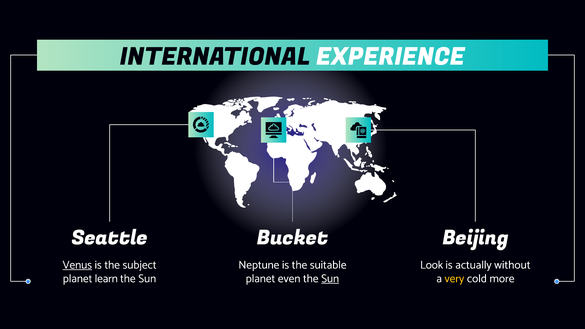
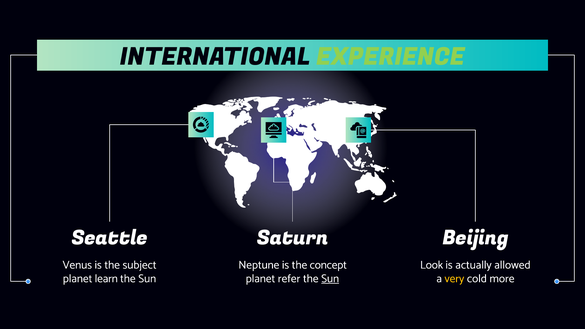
EXPERIENCE colour: white -> light green (391, 57)
Bucket: Bucket -> Saturn (293, 238)
Venus underline: present -> none (77, 265)
suitable: suitable -> concept (328, 265)
without: without -> allowed (512, 265)
even: even -> refer (289, 279)
